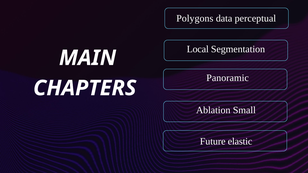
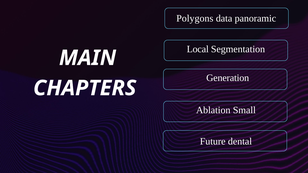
perceptual: perceptual -> panoramic (255, 18)
Panoramic: Panoramic -> Generation (228, 78)
elastic: elastic -> dental (240, 141)
